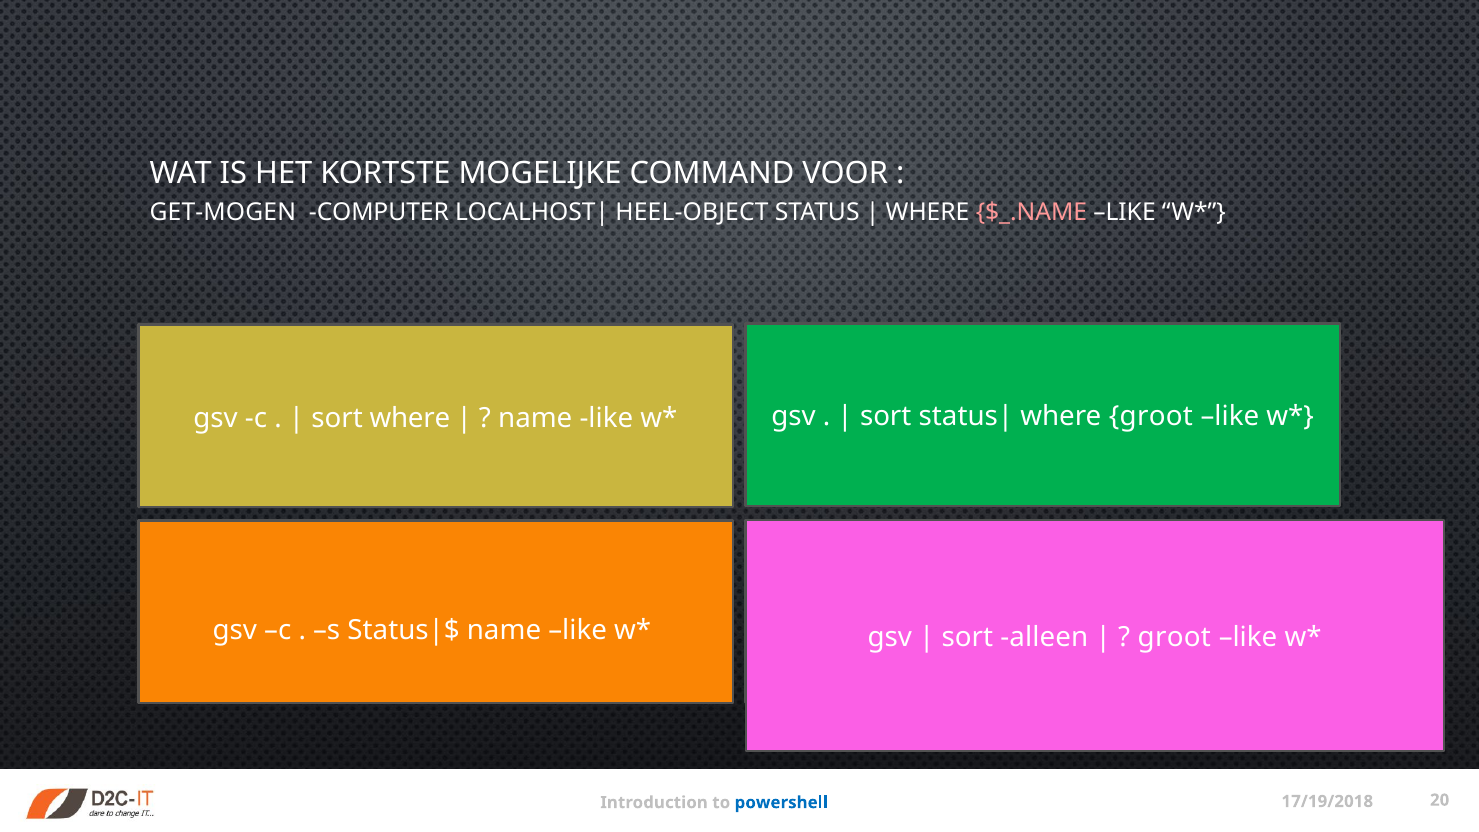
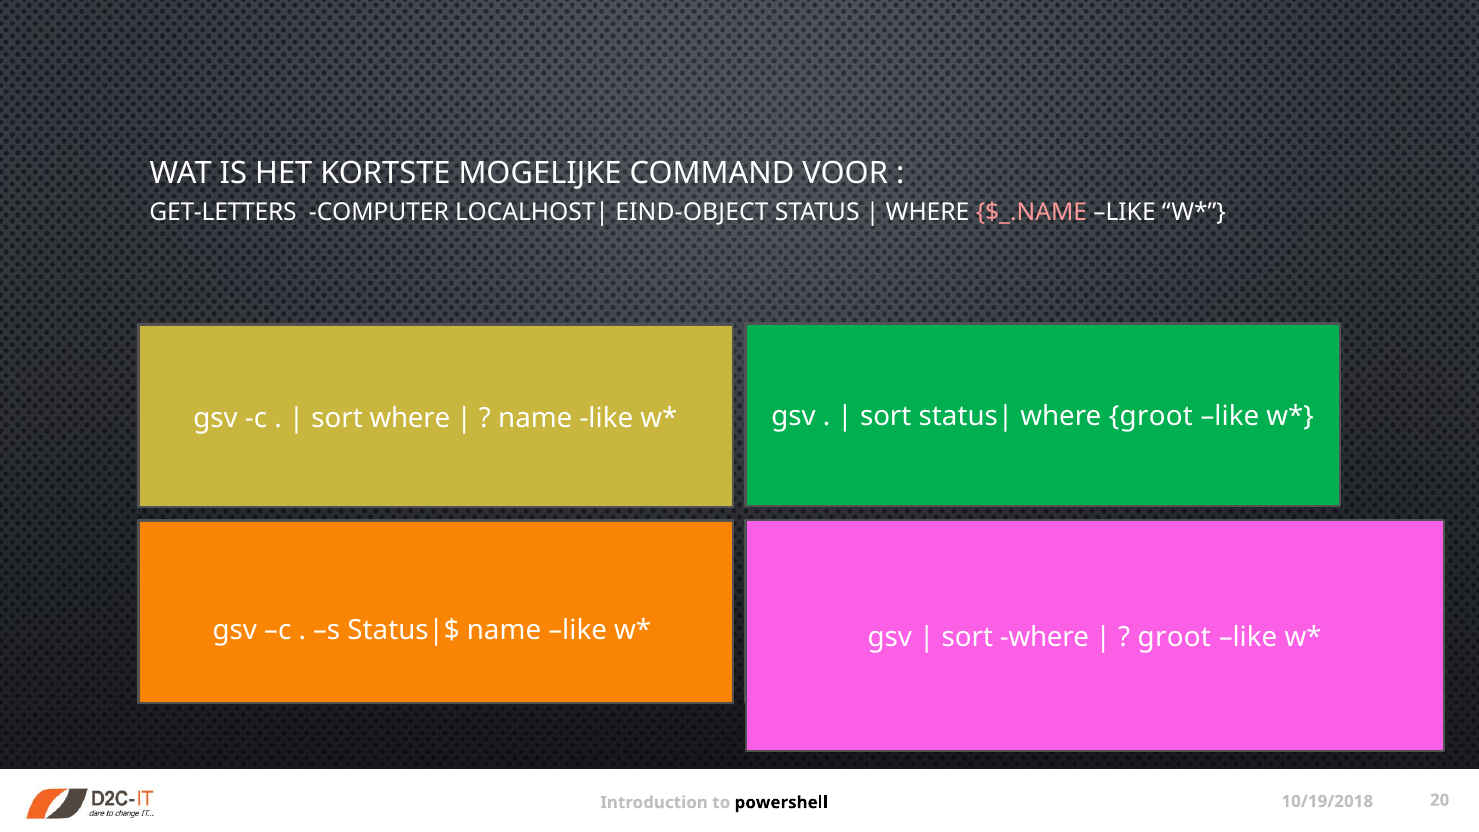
GET-MOGEN: GET-MOGEN -> GET-LETTERS (223, 212)
HEEL-OBJECT: HEEL-OBJECT -> EIND-OBJECT (692, 212)
alleen: alleen -> where (1044, 637)
17/19/2018: 17/19/2018 -> 10/19/2018 (1327, 801)
powershell colour: blue -> black (781, 802)
